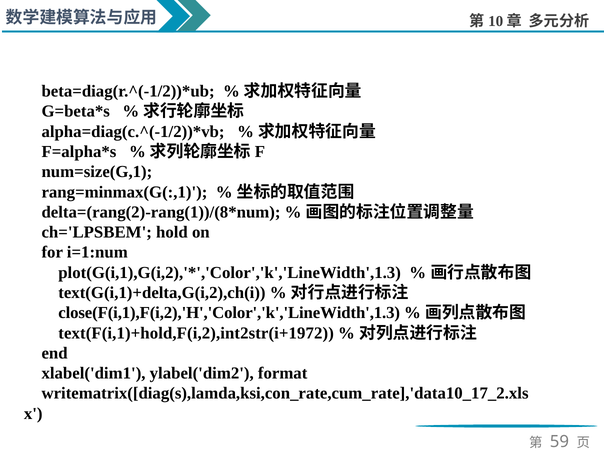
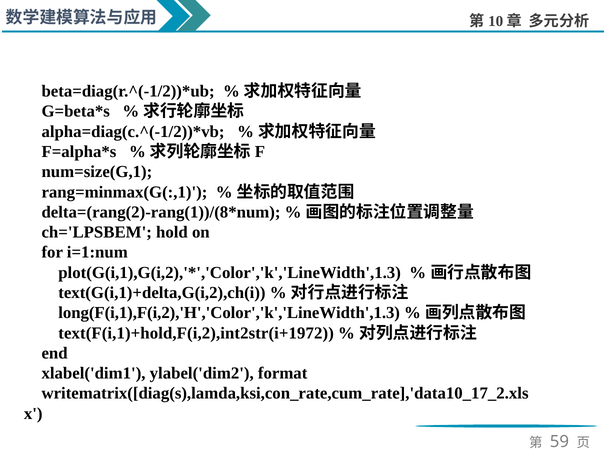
close(F(i,1),F(i,2),'H','Color','k','LineWidth',1.3: close(F(i,1),F(i,2),'H','Color','k','LineWidth',1.3 -> long(F(i,1),F(i,2),'H','Color','k','LineWidth',1.3 (229, 313)
